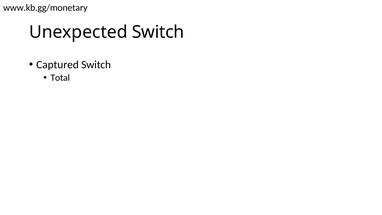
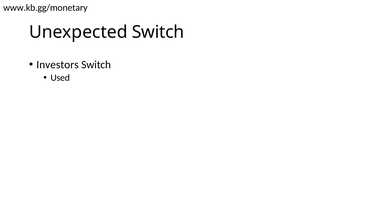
Captured: Captured -> Investors (57, 65)
Total: Total -> Used (60, 78)
